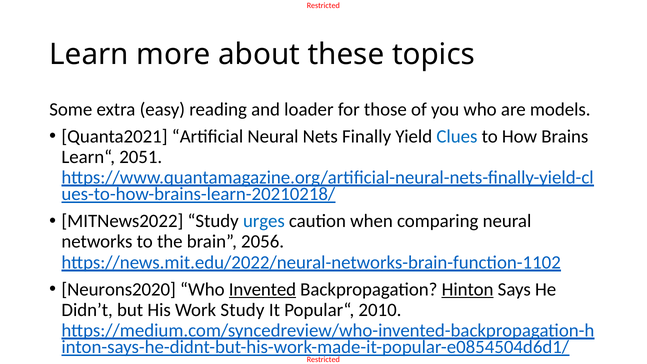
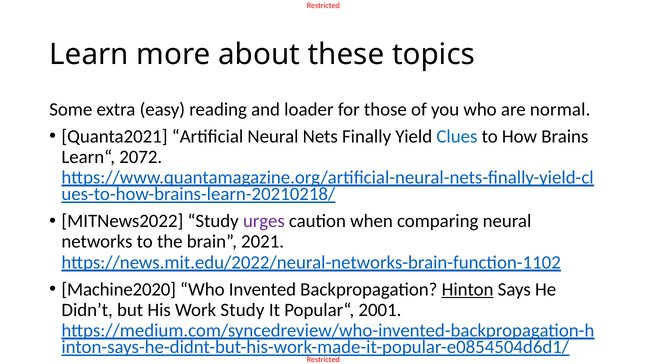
models: models -> normal (560, 109)
2051: 2051 -> 2072 (141, 157)
urges colour: blue -> purple (264, 221)
2056: 2056 -> 2021 (263, 242)
Neurons2020: Neurons2020 -> Machine2020 (119, 289)
Invented underline: present -> none (262, 289)
2010: 2010 -> 2001 (380, 310)
